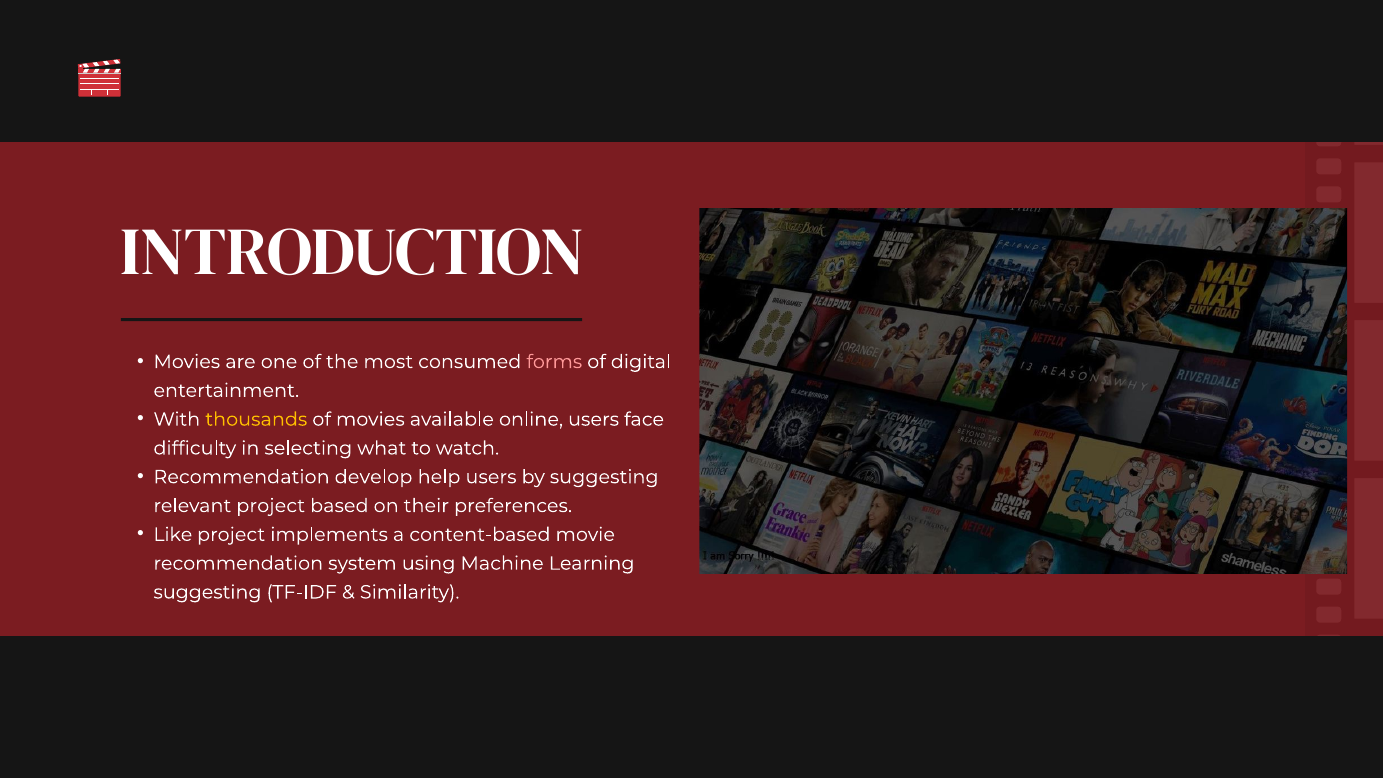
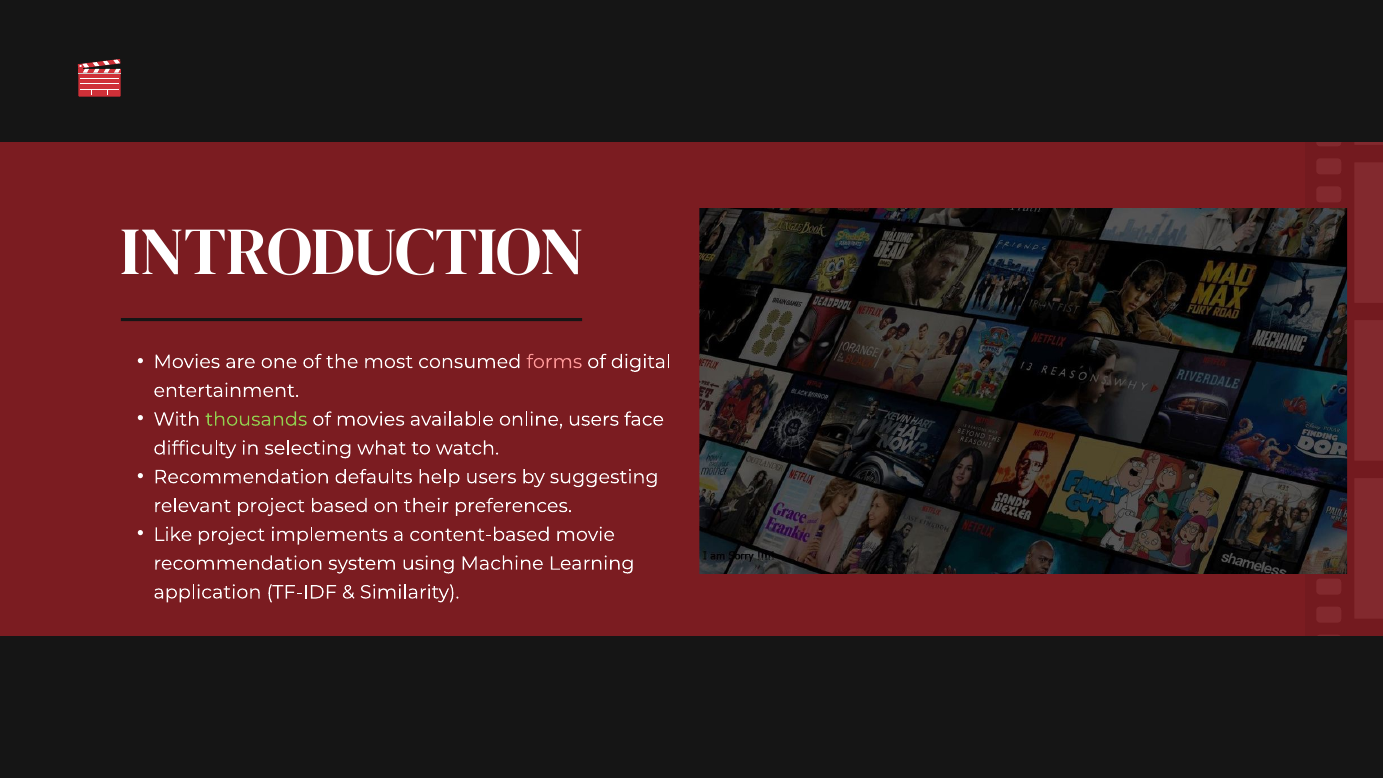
thousands colour: yellow -> light green (256, 419)
develop: develop -> defaults (374, 477)
suggesting: suggesting -> application (207, 592)
